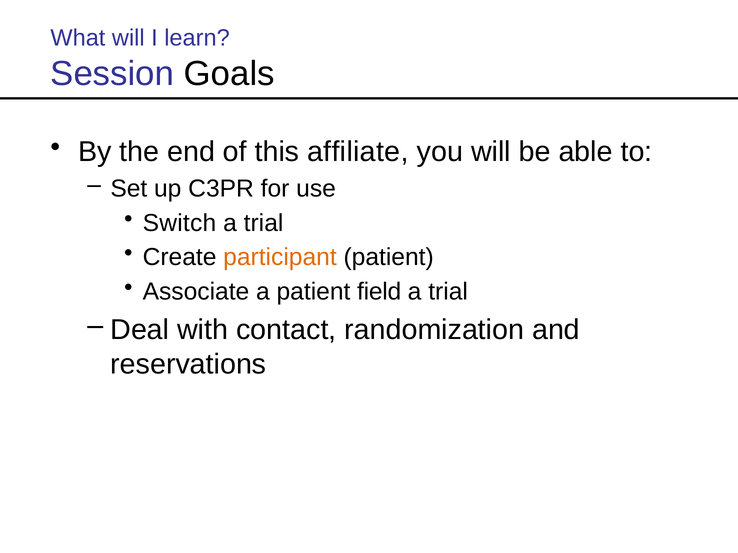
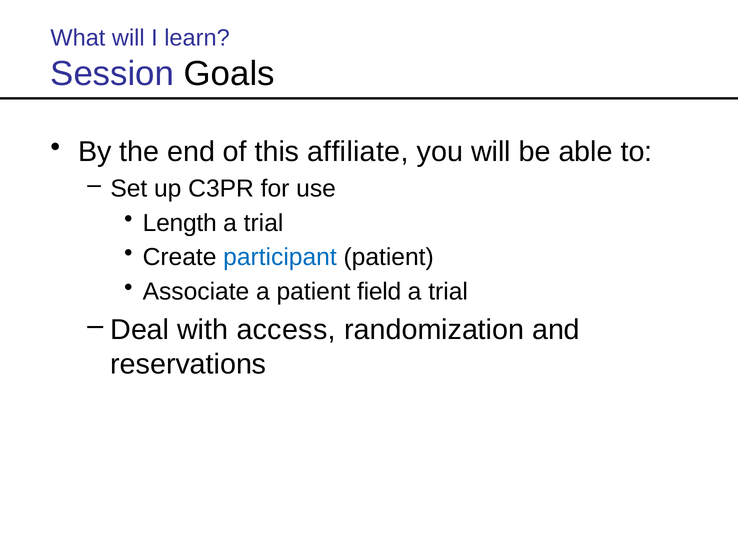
Switch: Switch -> Length (180, 223)
participant colour: orange -> blue (280, 258)
contact: contact -> access (286, 330)
